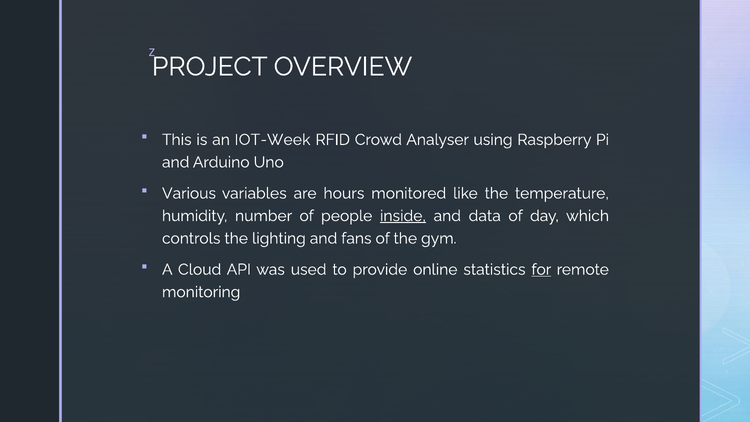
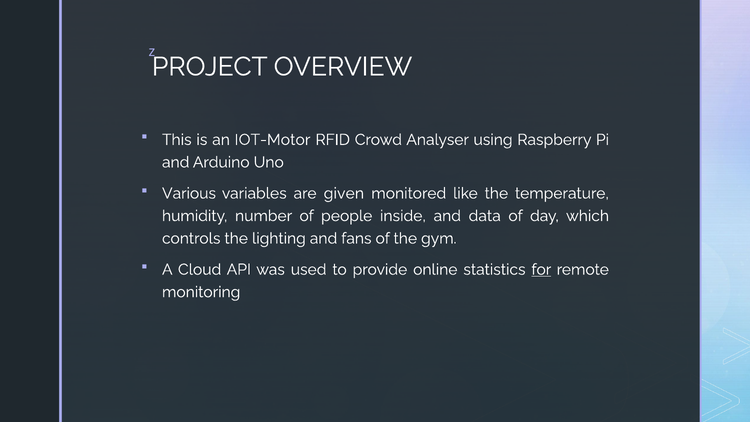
IOT-Week: IOT-Week -> IOT-Motor (273, 140)
hours: hours -> given (344, 193)
inside underline: present -> none (403, 216)
